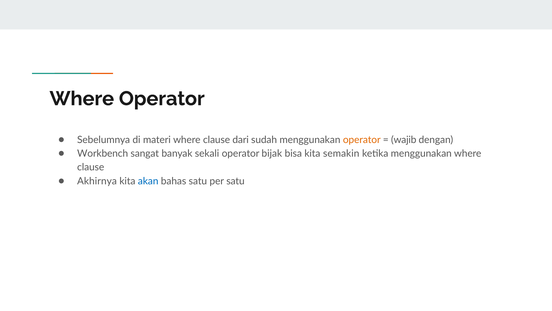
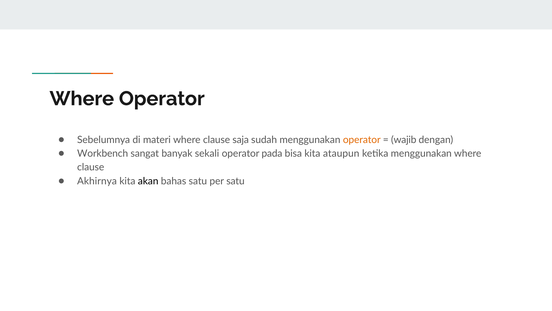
dari: dari -> saja (241, 139)
bijak: bijak -> pada (272, 153)
semakin: semakin -> ataupun (341, 153)
akan colour: blue -> black (148, 181)
